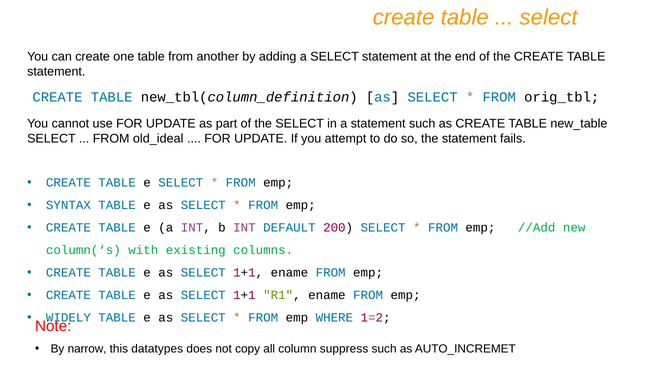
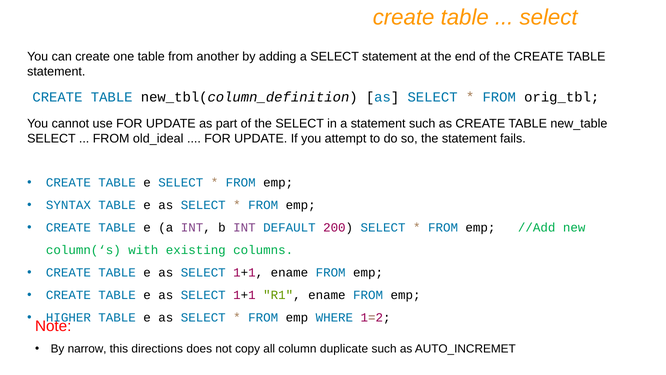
WIDELY: WIDELY -> HIGHER (68, 317)
datatypes: datatypes -> directions (157, 349)
suppress: suppress -> duplicate (344, 349)
